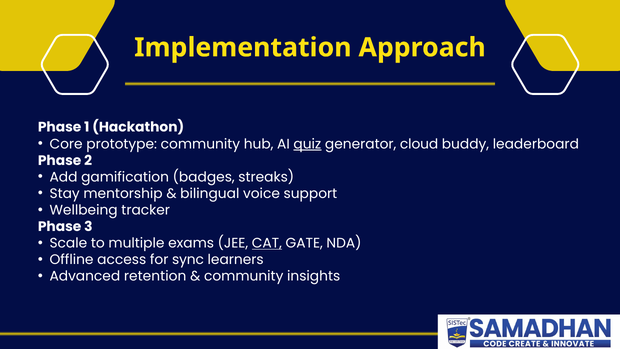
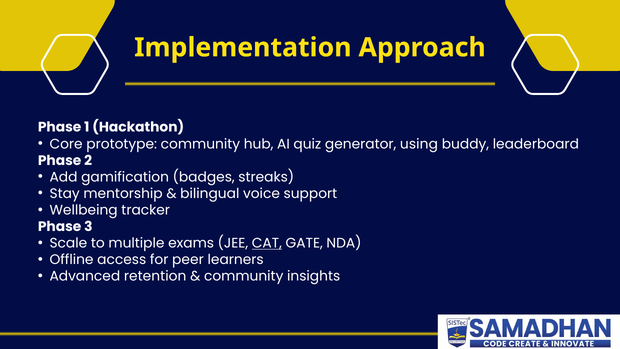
quiz underline: present -> none (307, 144)
cloud: cloud -> using (419, 144)
sync: sync -> peer (188, 260)
